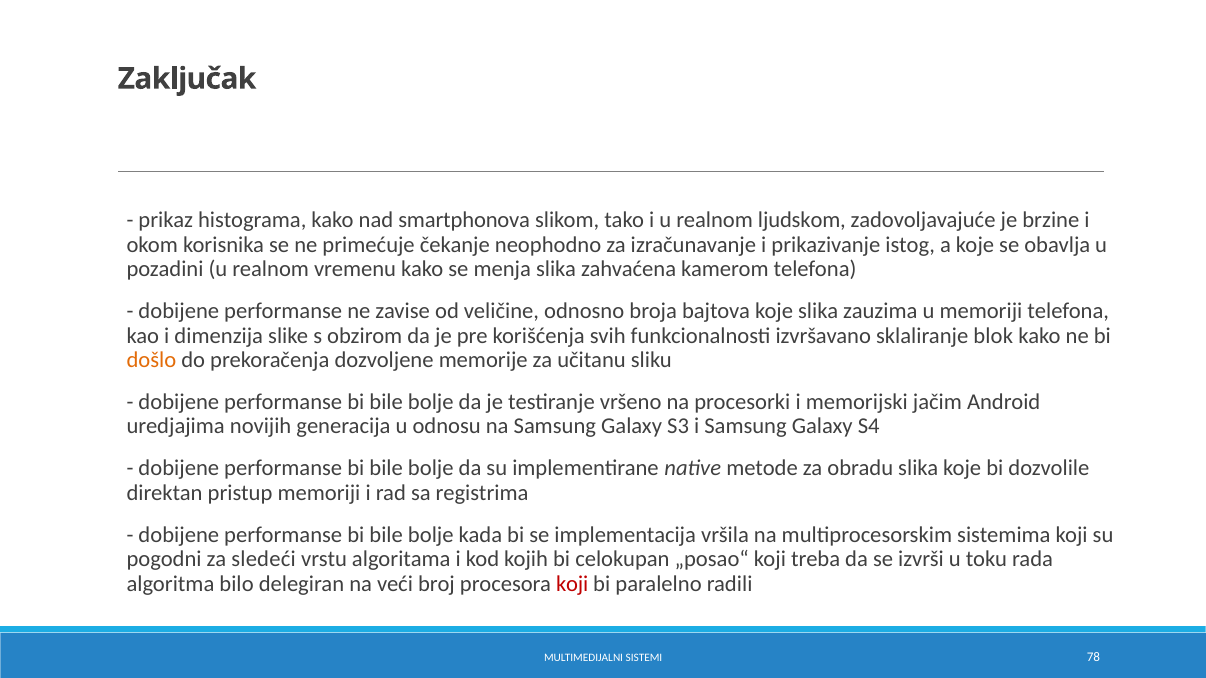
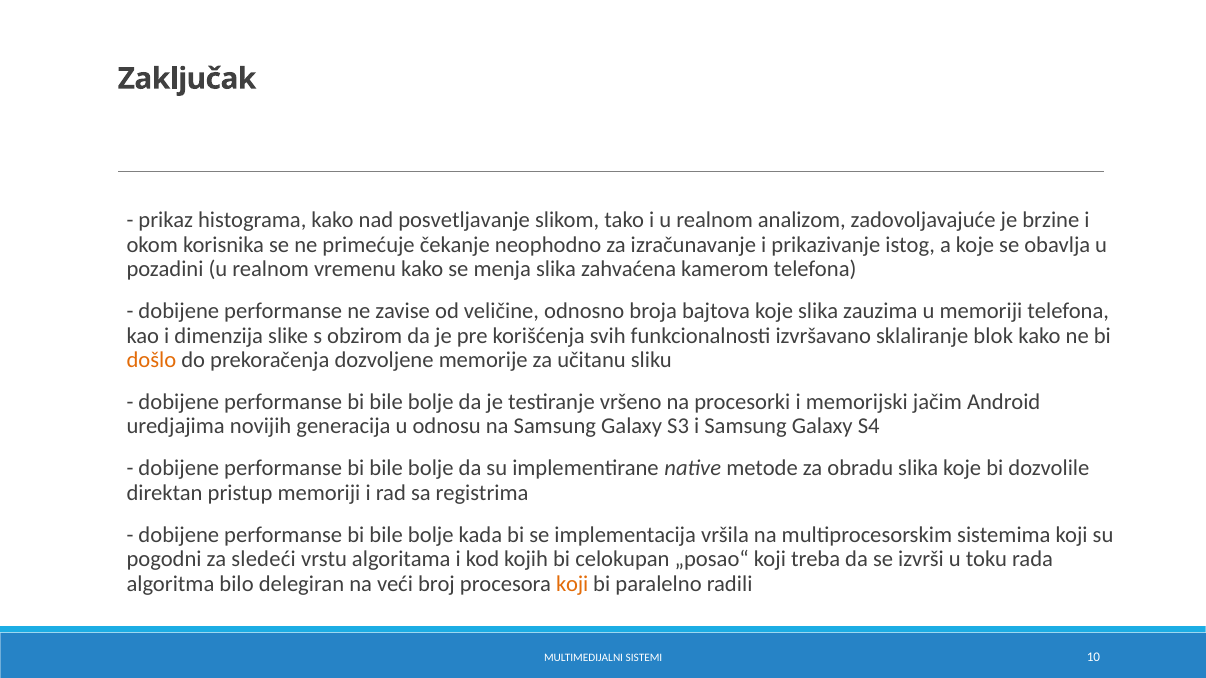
smartphonova: smartphonova -> posvetljavanje (464, 221)
ljudskom: ljudskom -> analizom (802, 221)
koji colour: red -> orange (572, 584)
78: 78 -> 10 (1093, 658)
